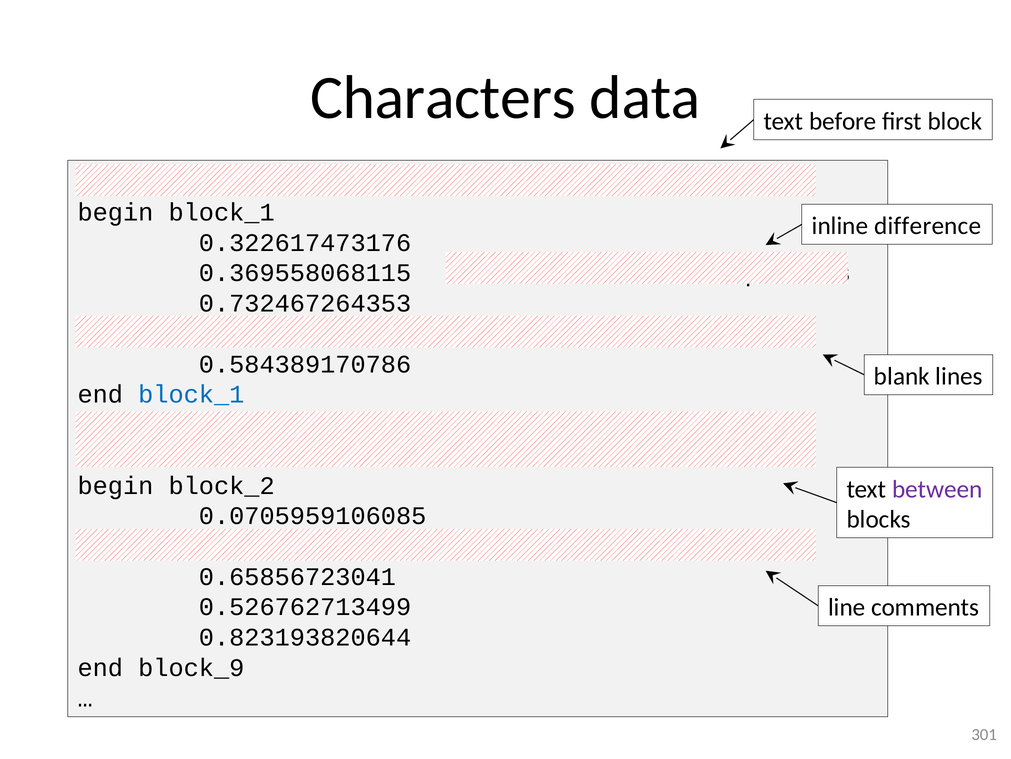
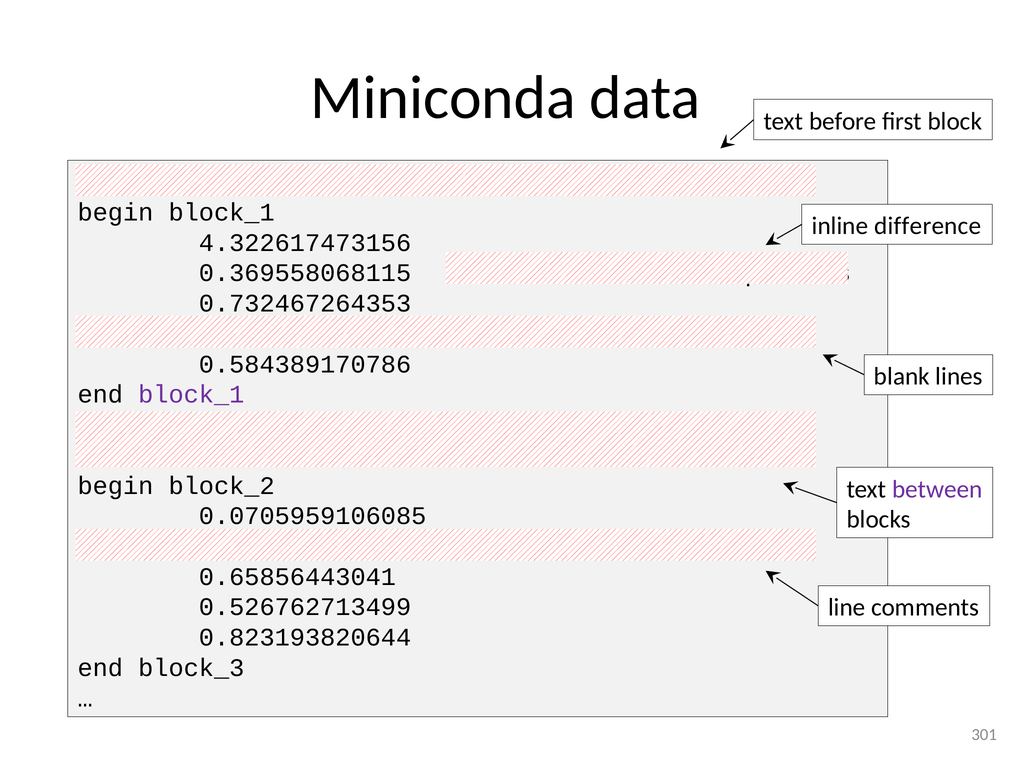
Characters: Characters -> Miniconda (443, 98)
0.322617473176: 0.322617473176 -> 4.322617473156 (305, 243)
block_1 colour: blue -> purple (191, 394)
0.65856723041: 0.65856723041 -> 0.65856443041 (297, 576)
block_9: block_9 -> block_3 (191, 667)
